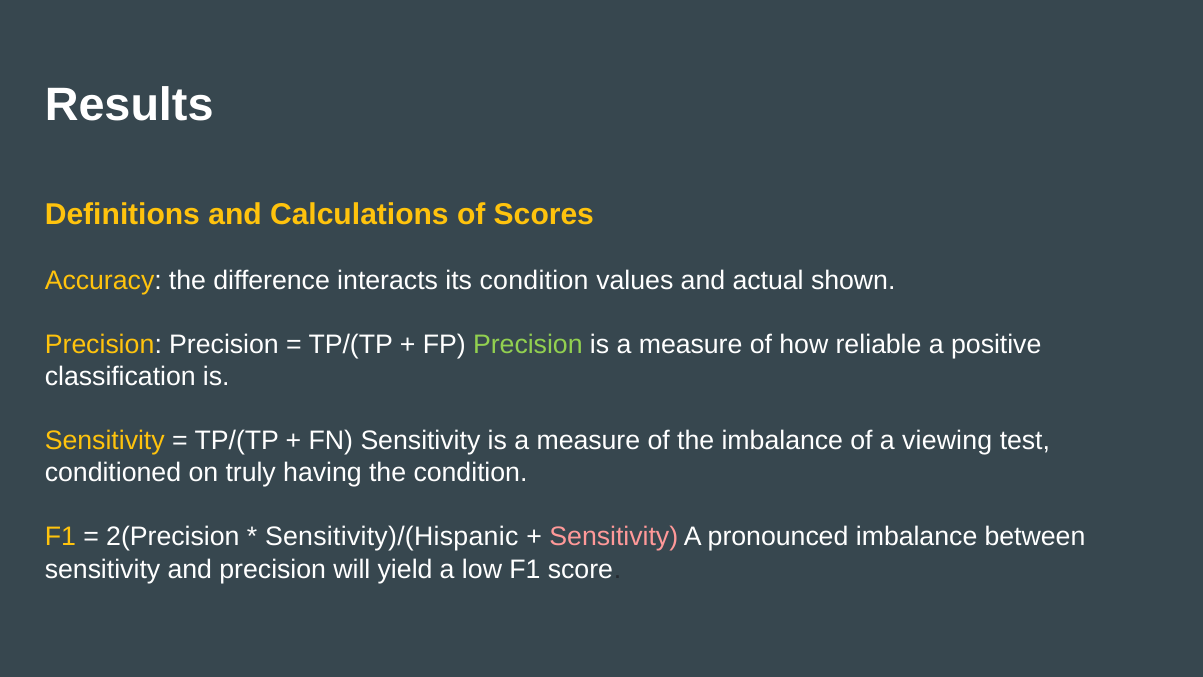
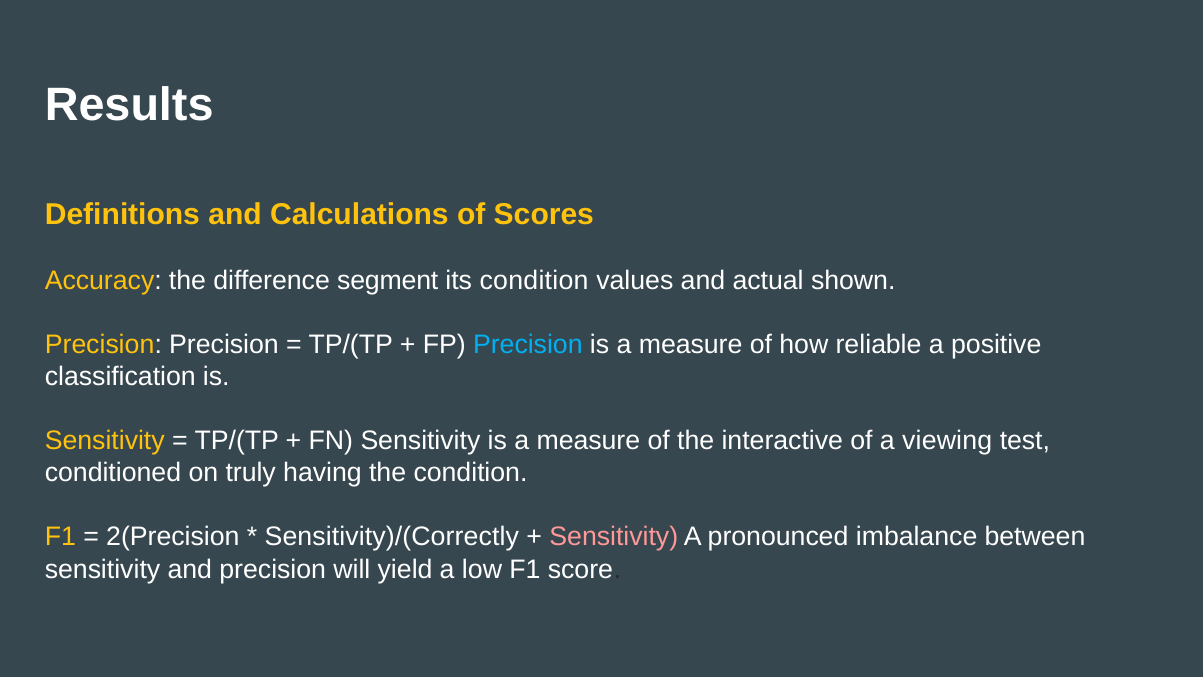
interacts: interacts -> segment (388, 280)
Precision colour: light green -> light blue (528, 345)
the imbalance: imbalance -> interactive (782, 441)
Sensitivity)/(Hispanic: Sensitivity)/(Hispanic -> Sensitivity)/(Correctly (392, 537)
